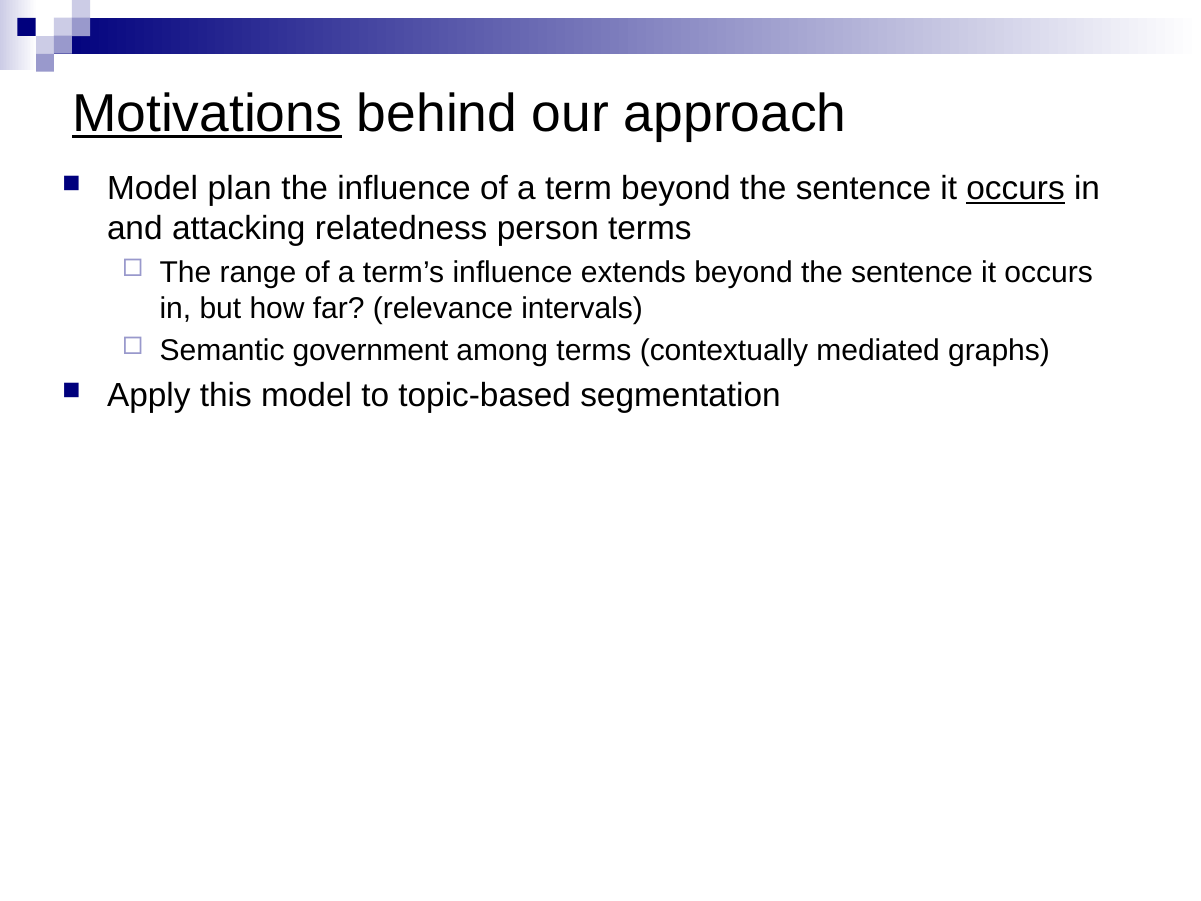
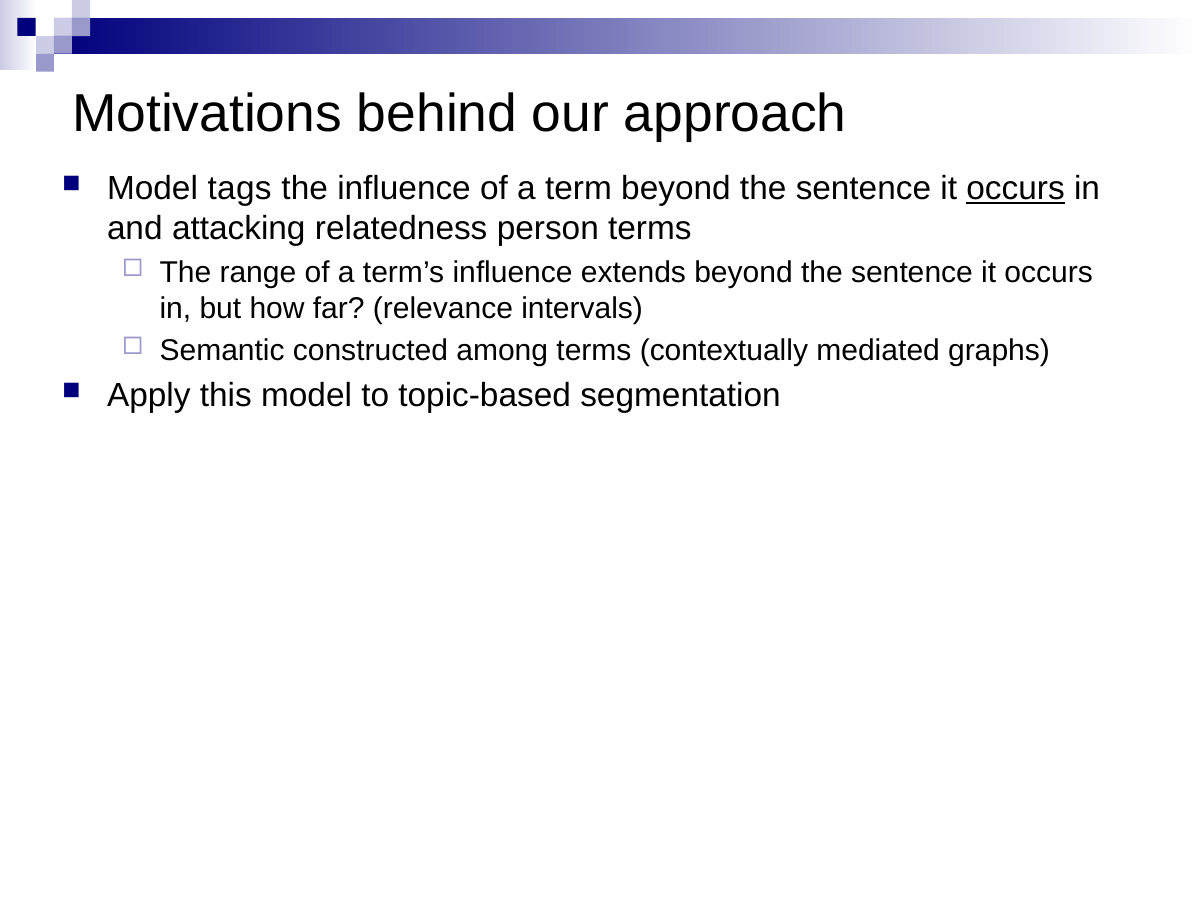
Motivations underline: present -> none (207, 114)
plan: plan -> tags (240, 189)
government: government -> constructed (370, 350)
